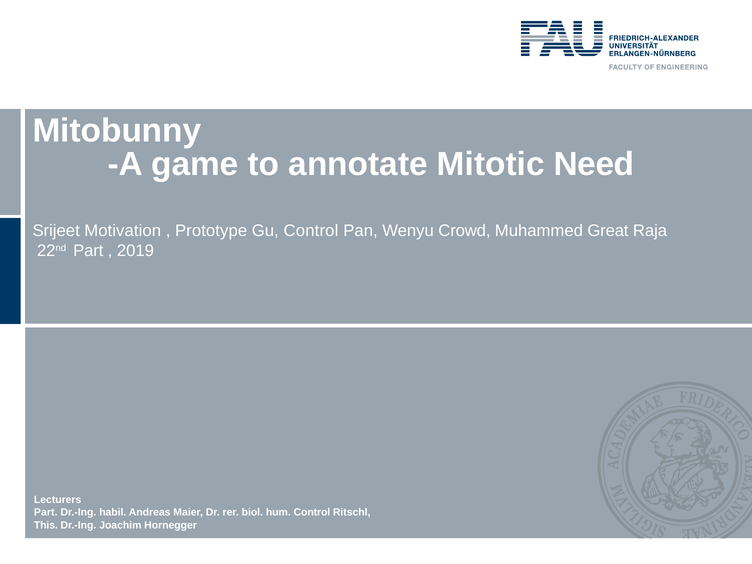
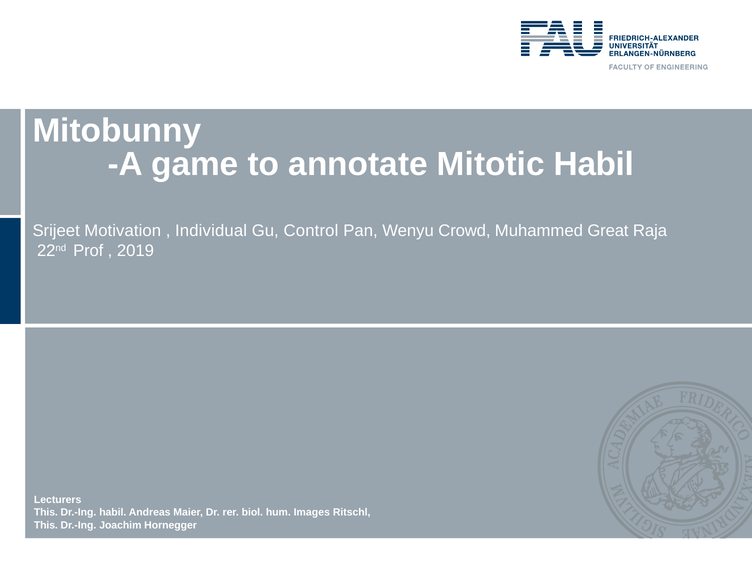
Mitotic Need: Need -> Habil (594, 164)
Prototype: Prototype -> Individual (211, 231)
22nd Part: Part -> Prof (88, 251)
Part: Part -> This (46, 513)
hum Control: Control -> Images (312, 513)
